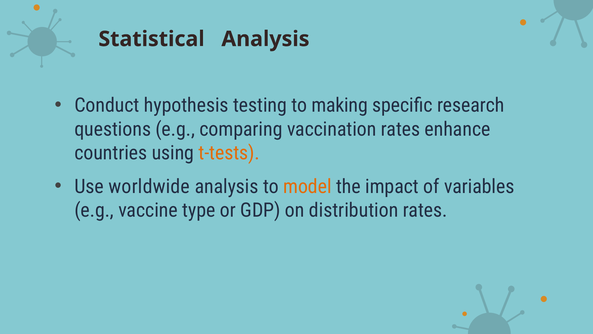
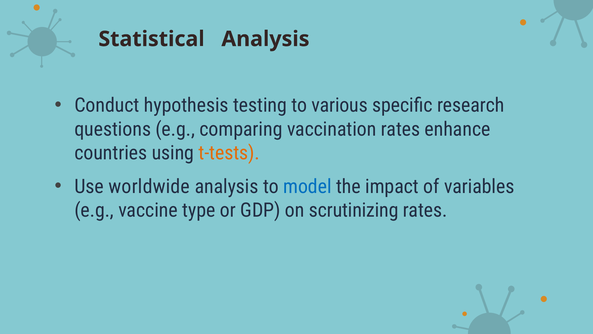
making: making -> various (340, 105)
model colour: orange -> blue (307, 186)
distribution: distribution -> scrutinizing (354, 210)
